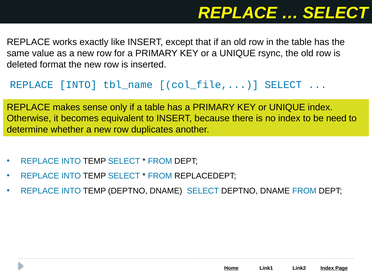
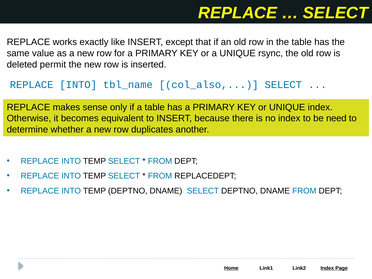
format: format -> permit (53, 64)
col_file: col_file -> col_also (209, 85)
